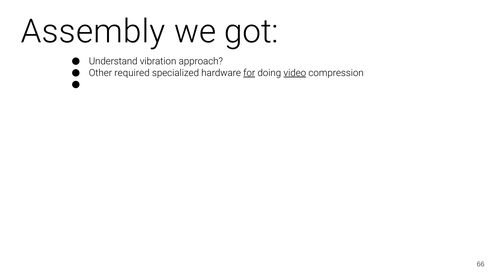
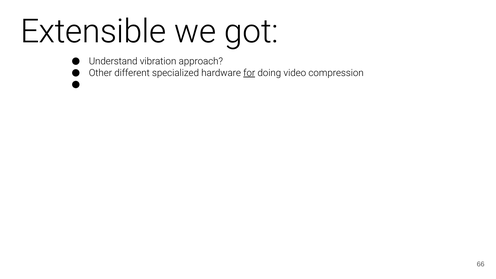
Assembly: Assembly -> Extensible (93, 31)
required: required -> different (132, 73)
video underline: present -> none (295, 73)
